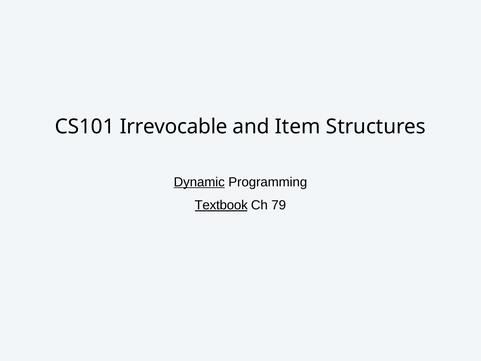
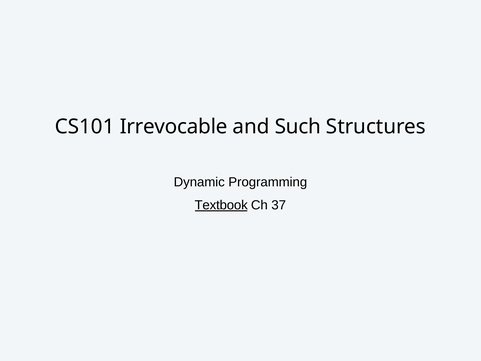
Item: Item -> Such (298, 127)
Dynamic underline: present -> none (199, 182)
79: 79 -> 37 (279, 205)
